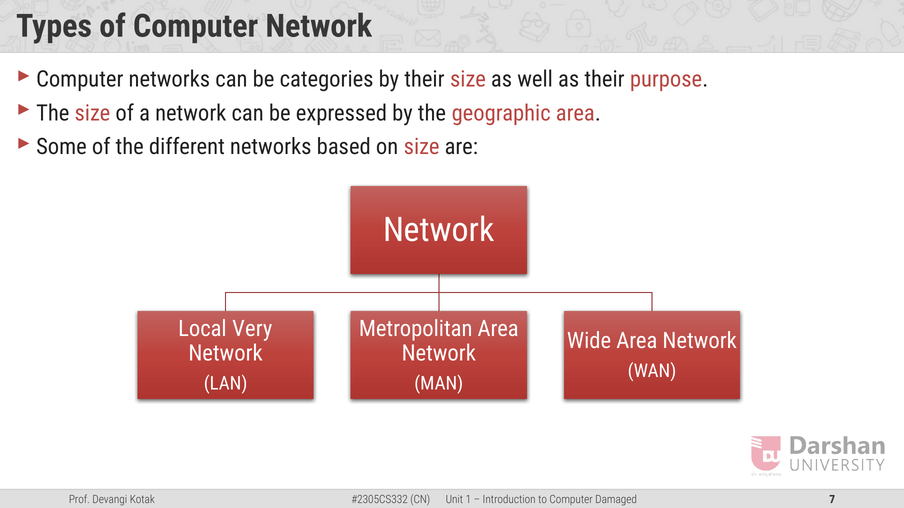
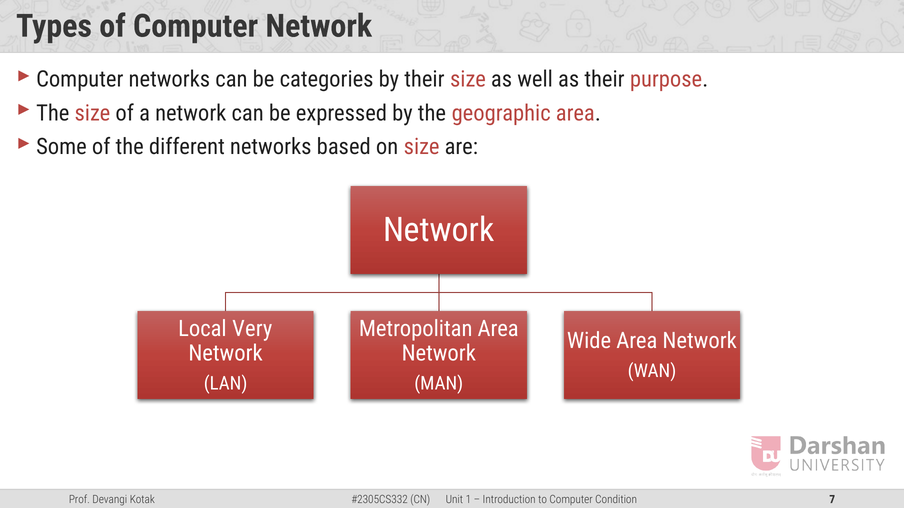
Damaged: Damaged -> Condition (616, 500)
